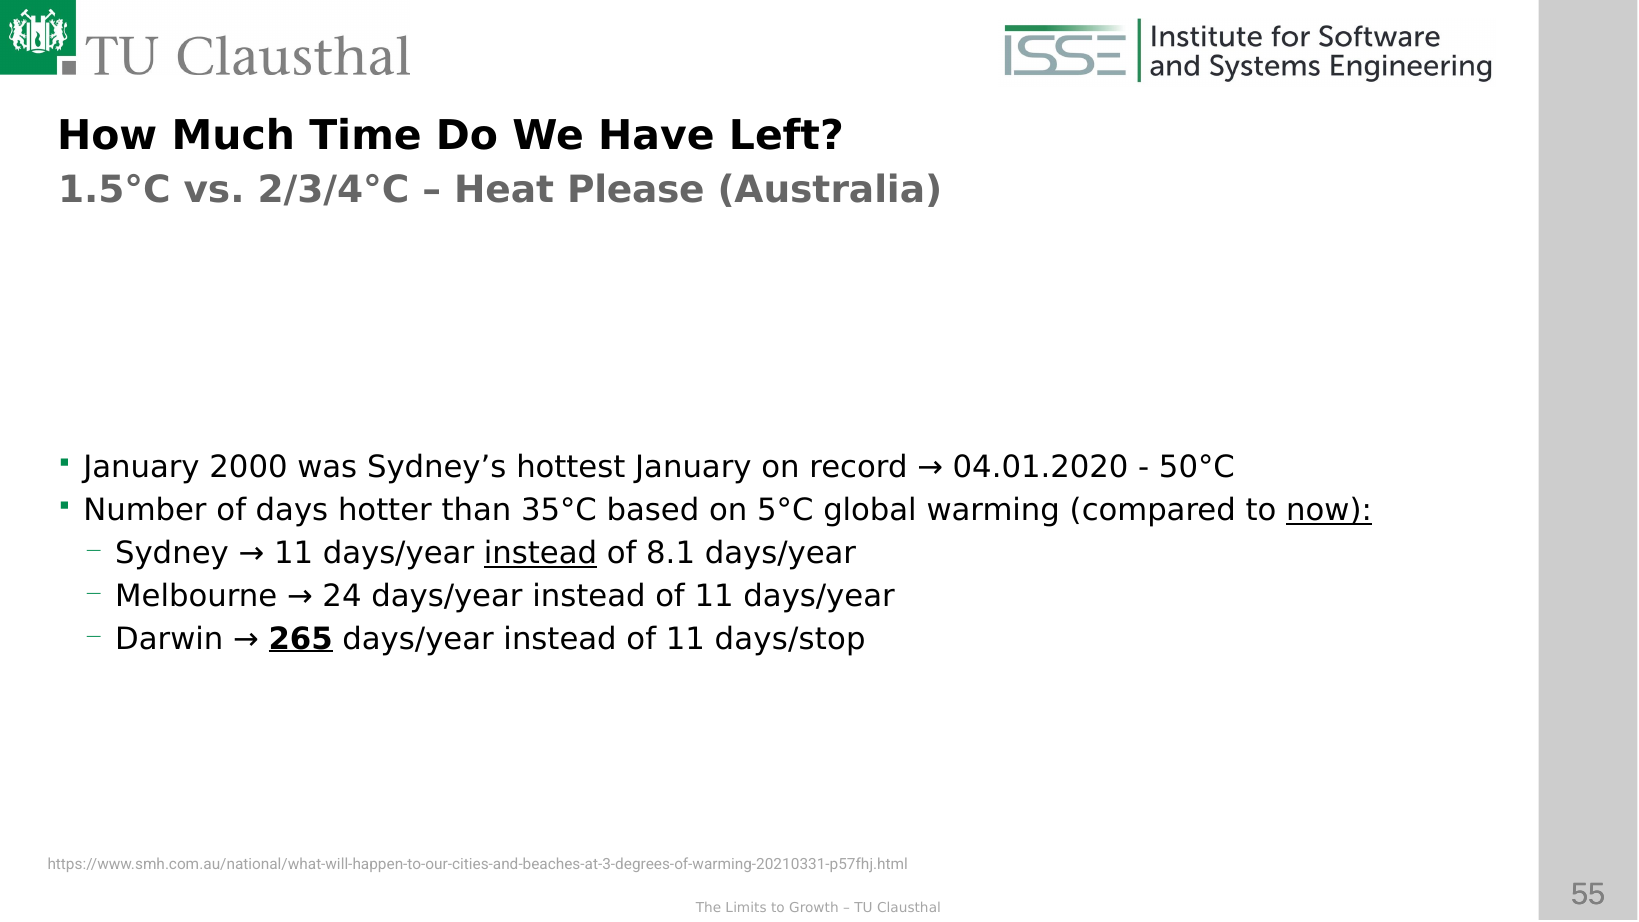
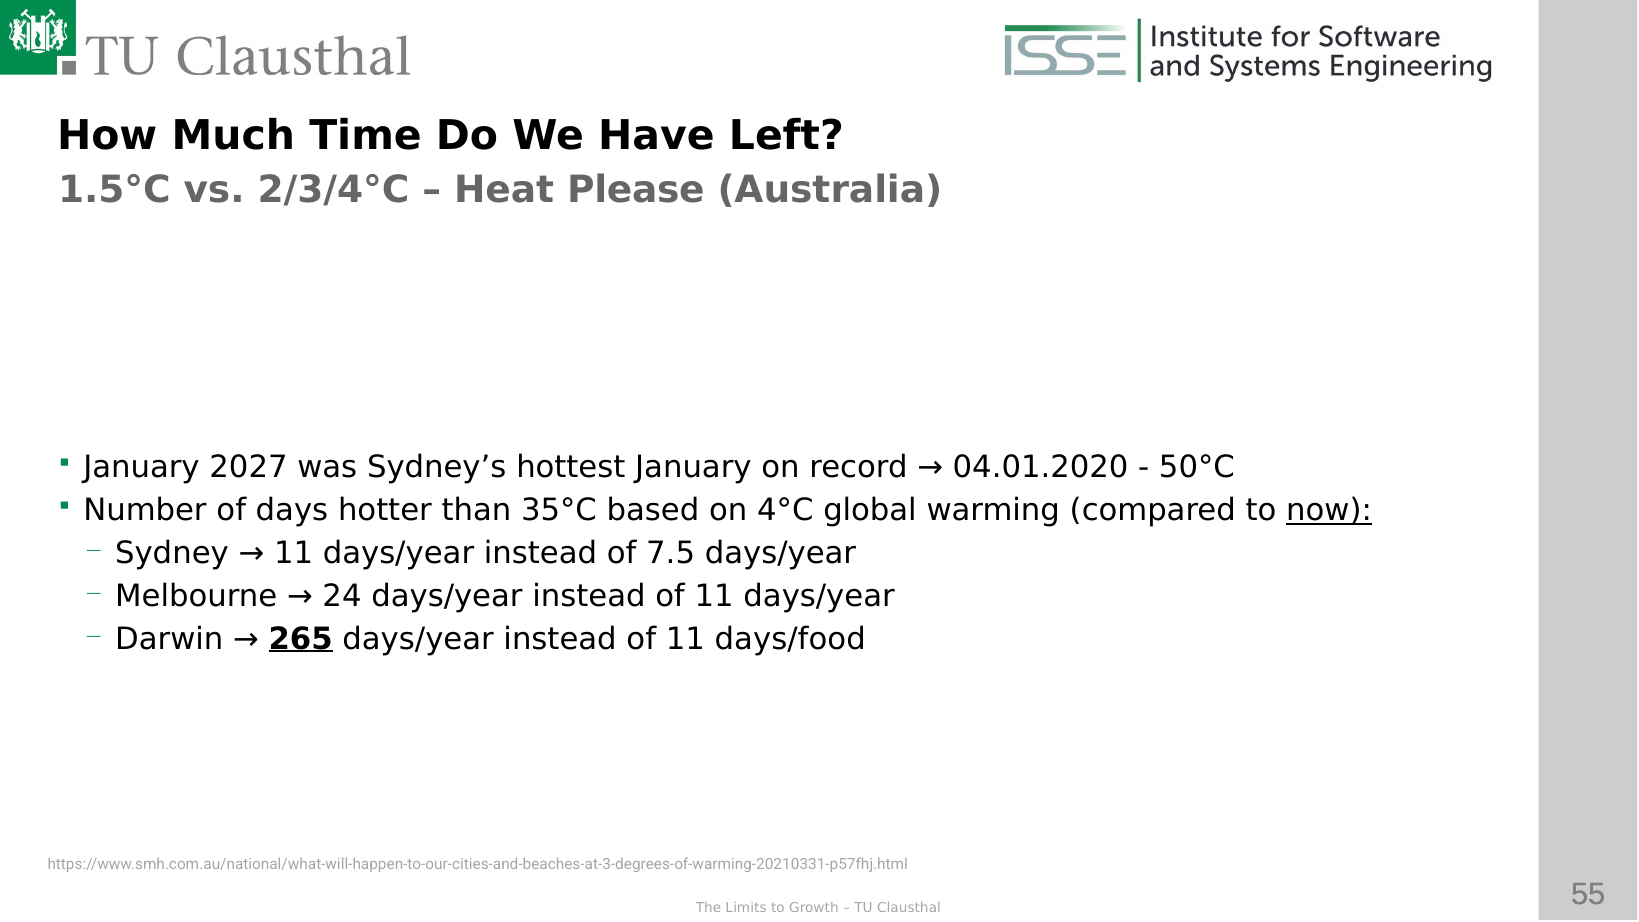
2000: 2000 -> 2027 (249, 467)
5°C: 5°C -> 4°C (785, 510)
instead underline: present -> none (540, 553)
8.1: 8.1 -> 7.5 (671, 553)
days/stop: days/stop -> days/food (790, 640)
